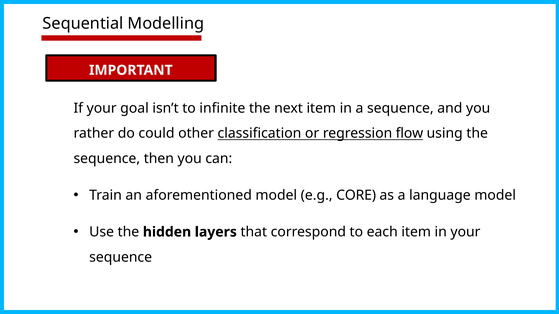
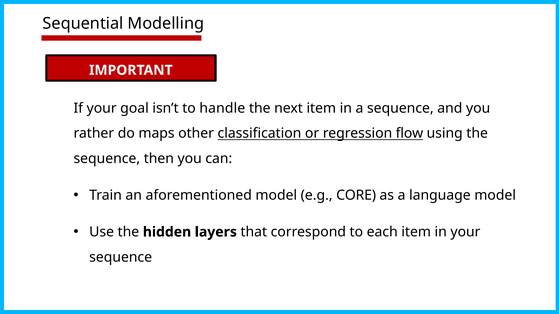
infinite: infinite -> handle (222, 108)
could: could -> maps (157, 133)
